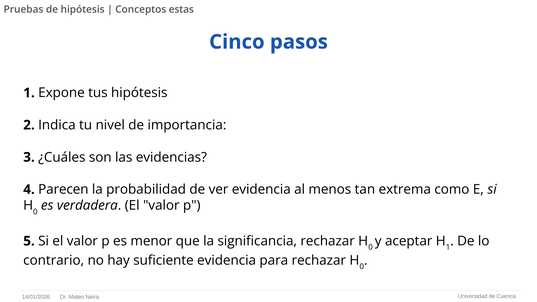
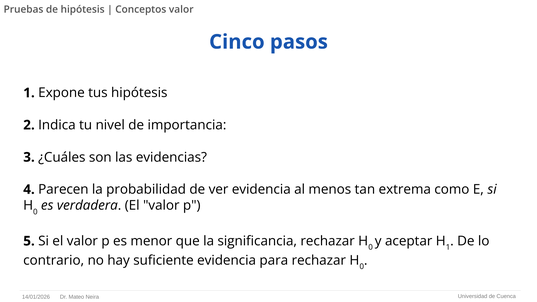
Conceptos estas: estas -> valor (181, 10)
